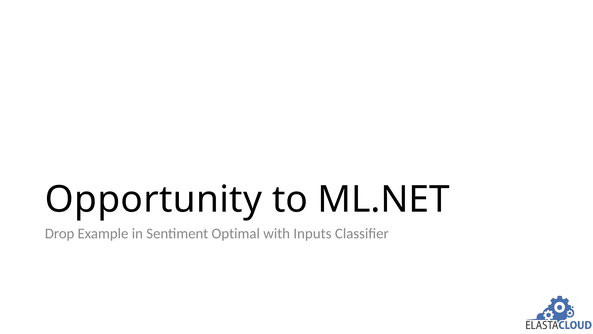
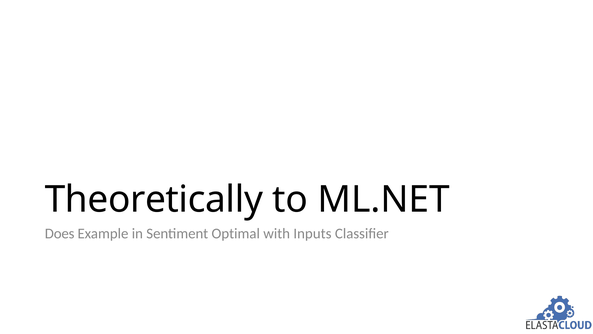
Opportunity: Opportunity -> Theoretically (154, 199)
Drop: Drop -> Does (60, 233)
